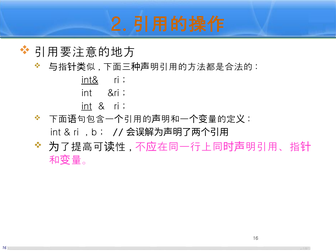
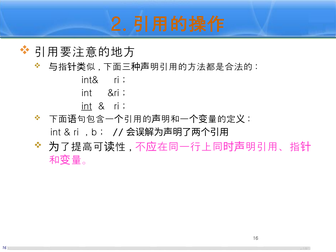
int& underline: present -> none (90, 80)
